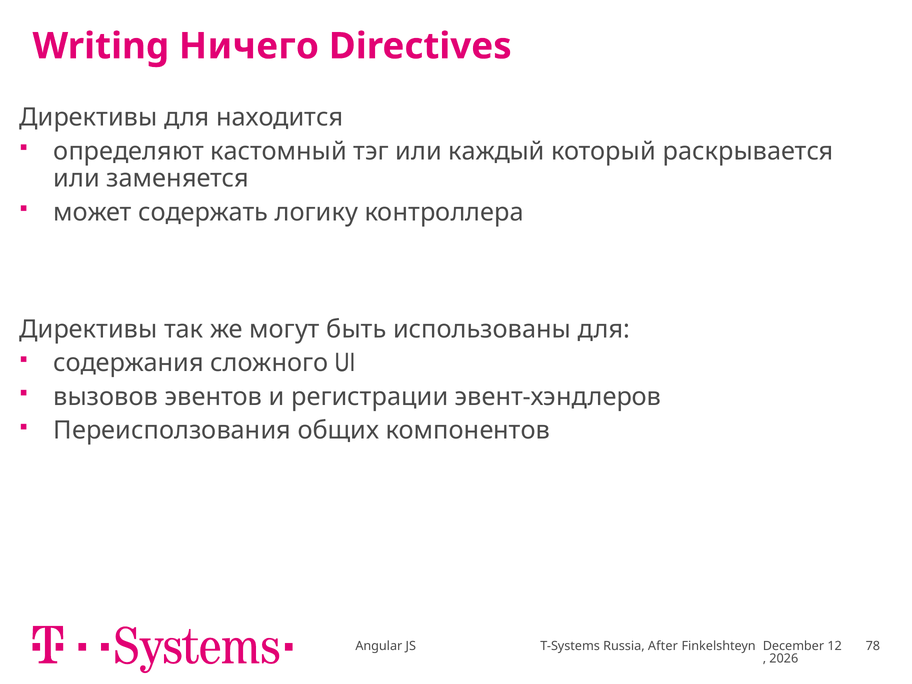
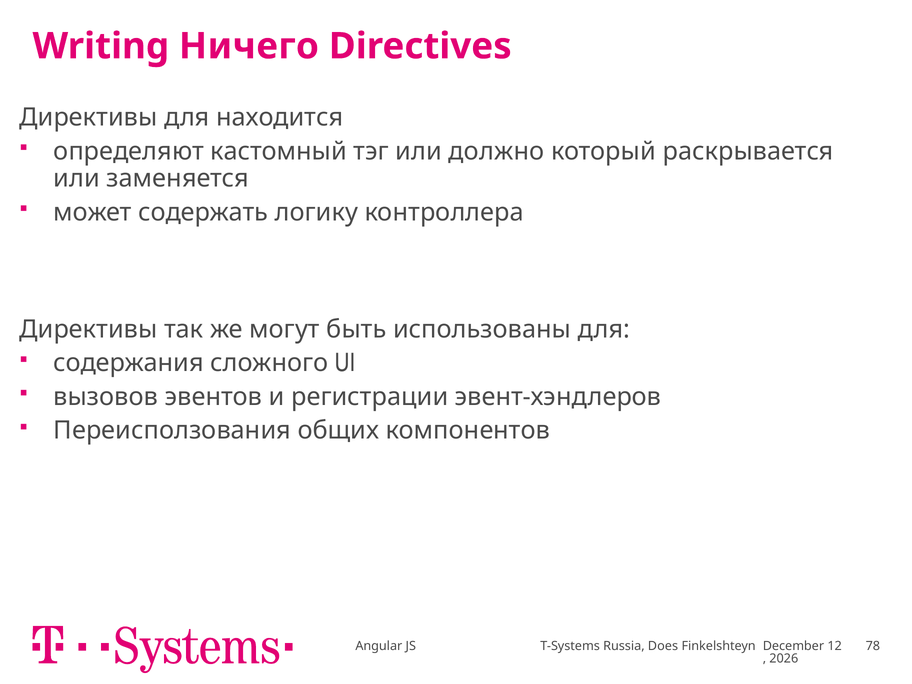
каждый: каждый -> должно (496, 151)
After: After -> Does (663, 646)
